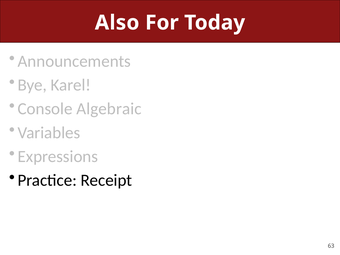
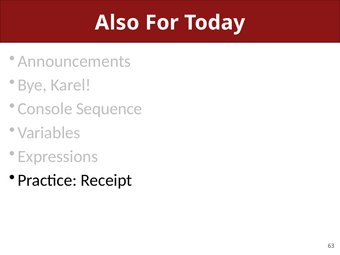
Algebraic: Algebraic -> Sequence (109, 109)
